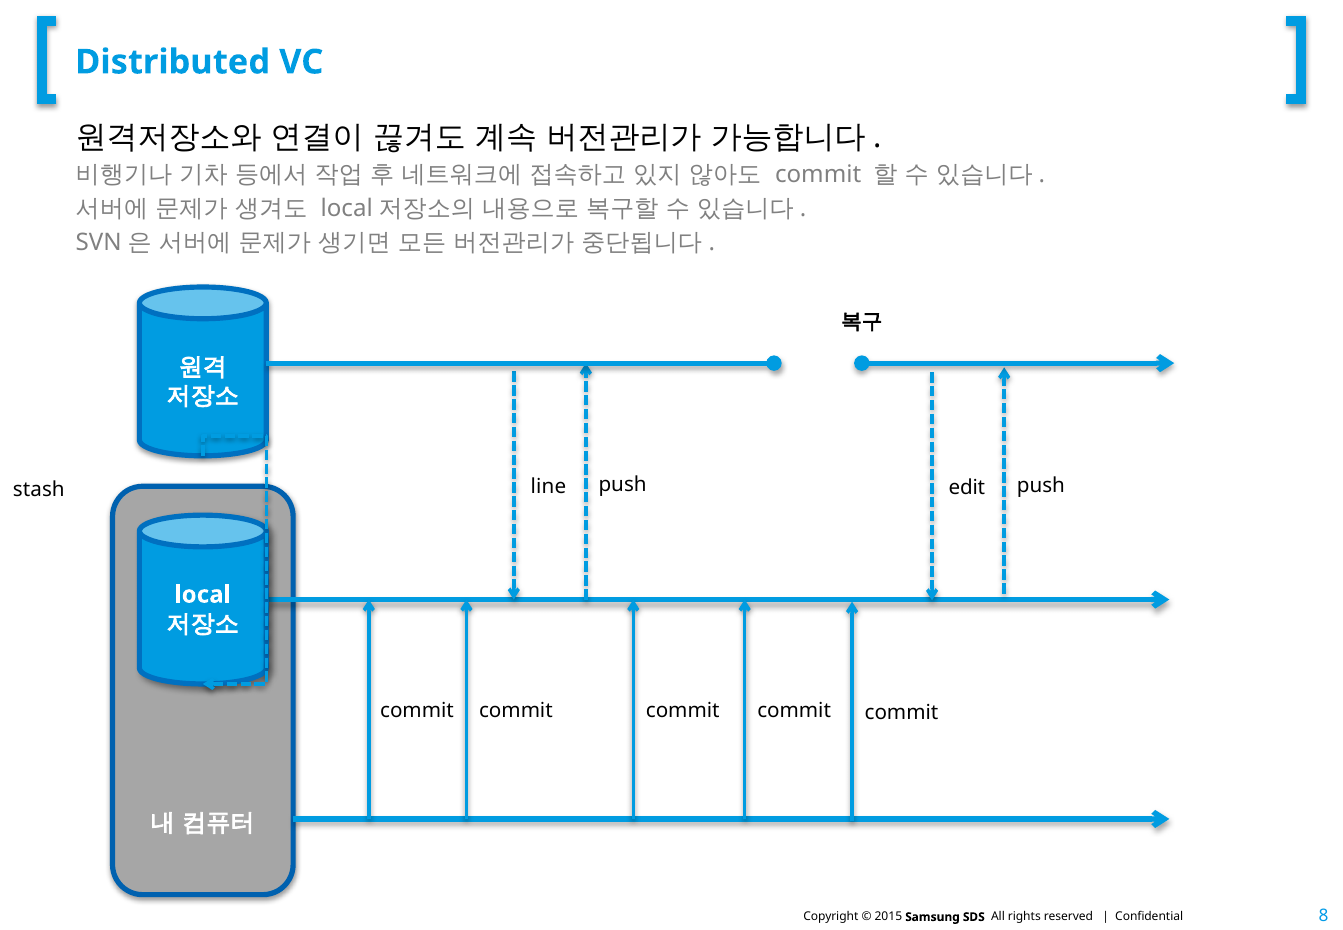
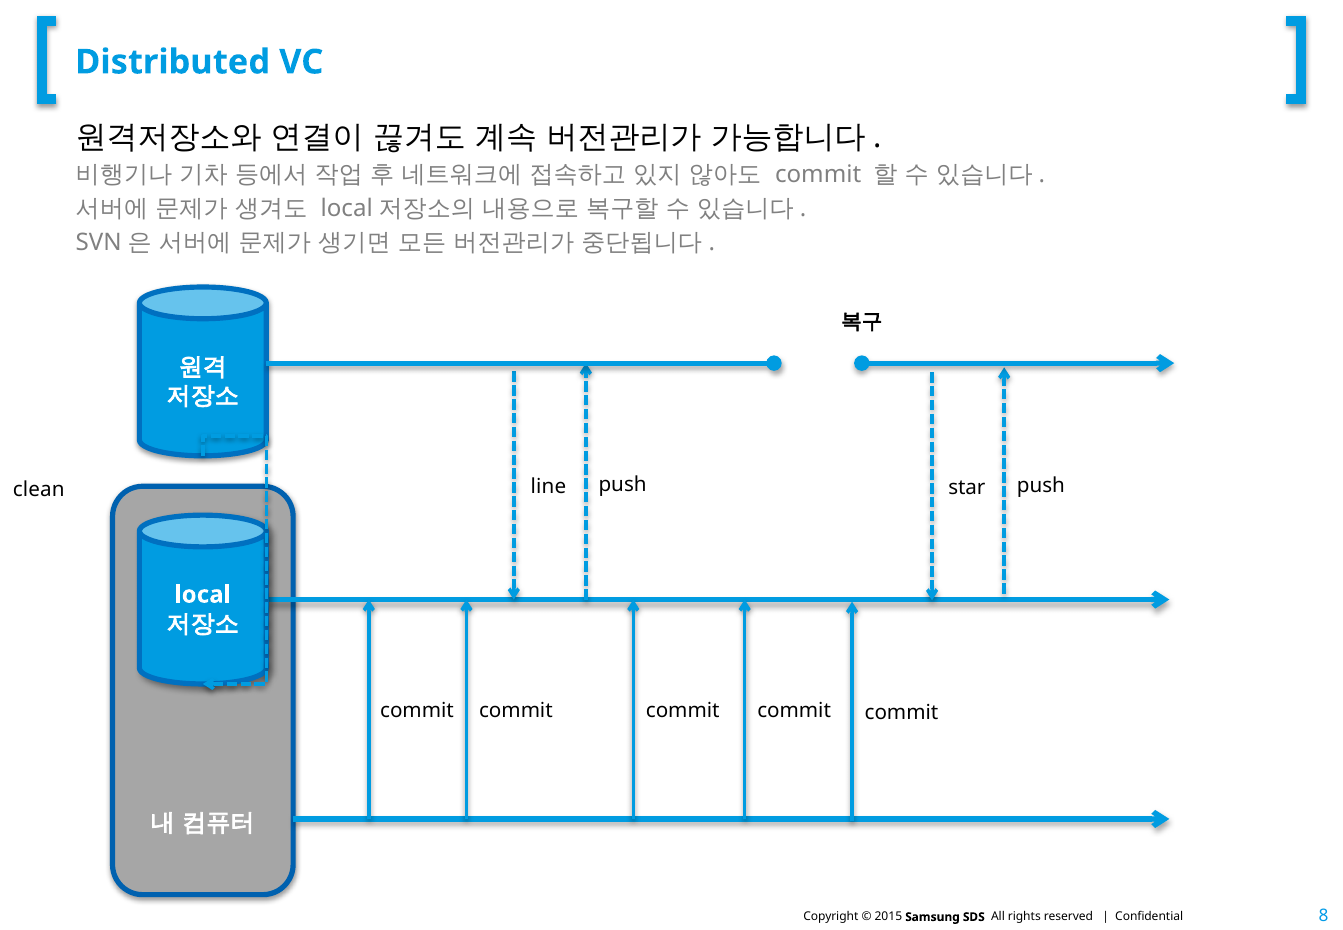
edit: edit -> star (967, 487)
stash: stash -> clean (39, 490)
